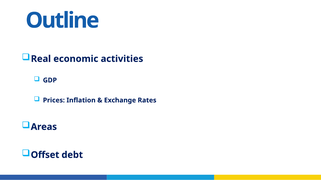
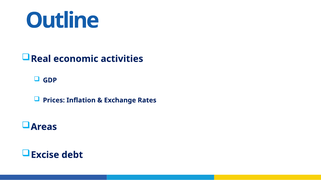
Offset: Offset -> Excise (45, 155)
